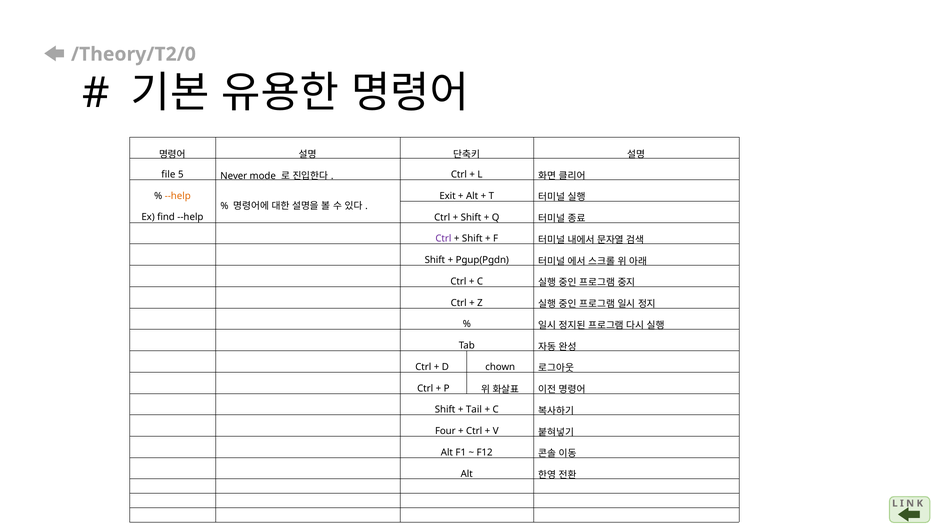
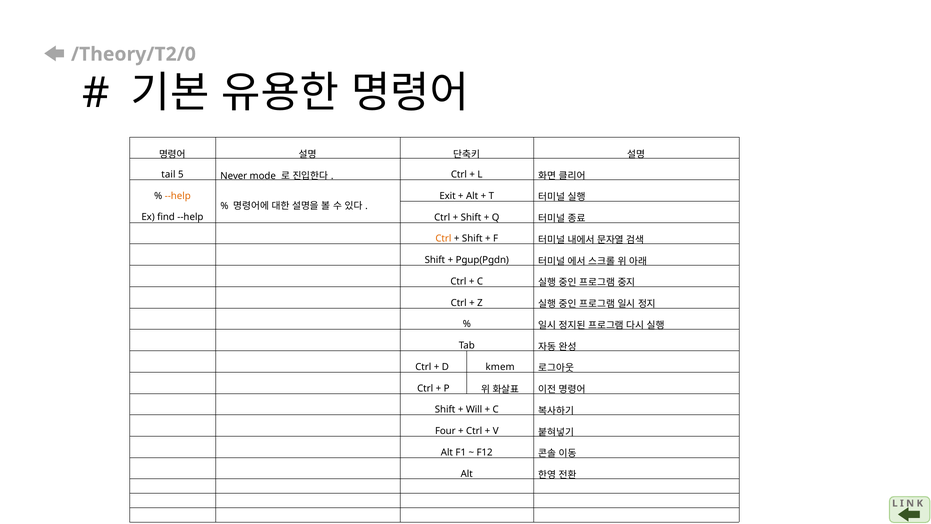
file: file -> tail (168, 175)
Ctrl colour: purple -> orange (443, 239)
chown: chown -> kmem (500, 367)
Tail: Tail -> Will (474, 410)
